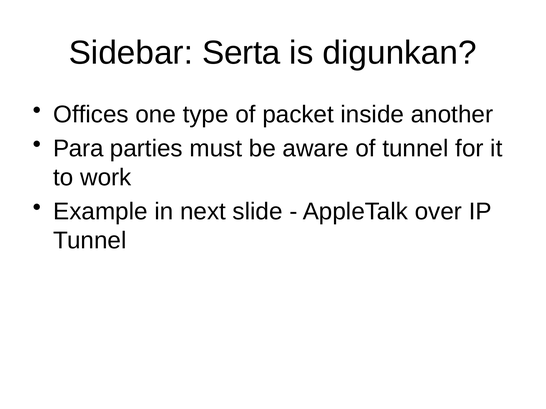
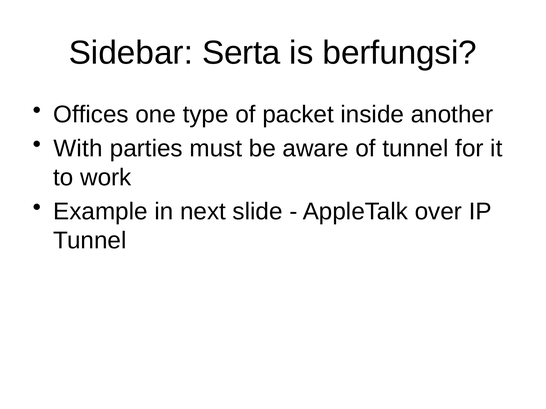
digunkan: digunkan -> berfungsi (400, 53)
Para: Para -> With (78, 149)
